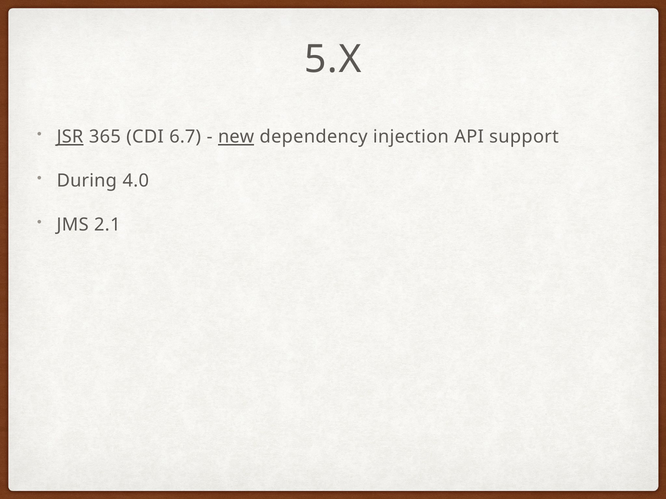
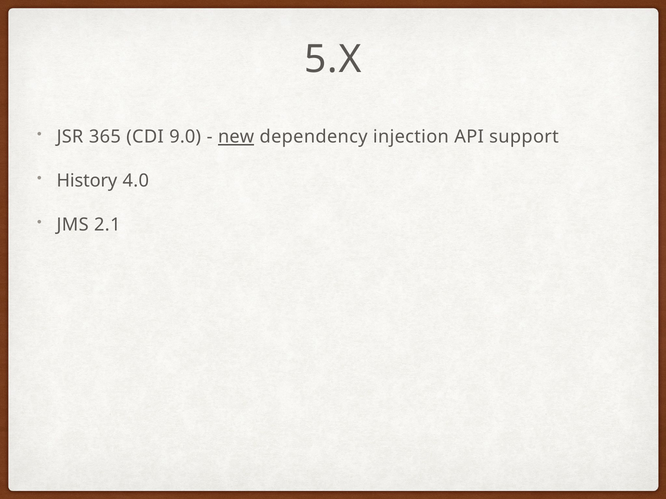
JSR underline: present -> none (70, 137)
6.7: 6.7 -> 9.0 (185, 137)
During: During -> History (87, 181)
